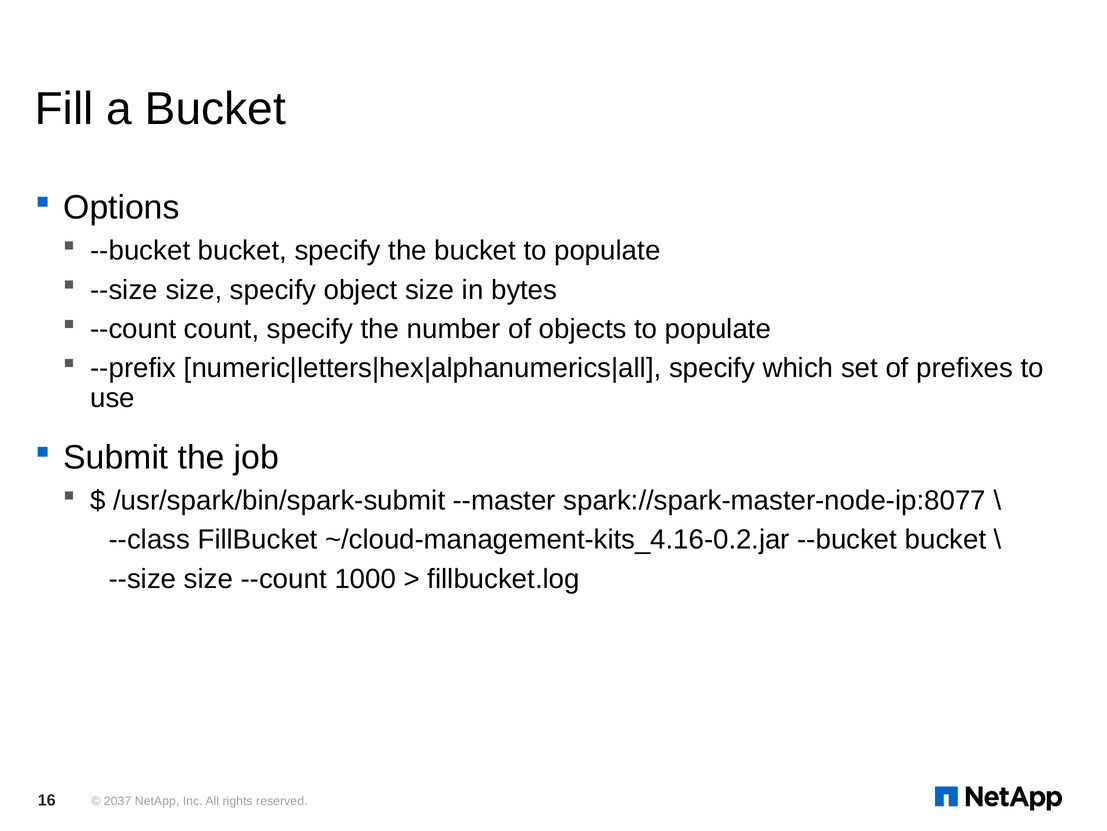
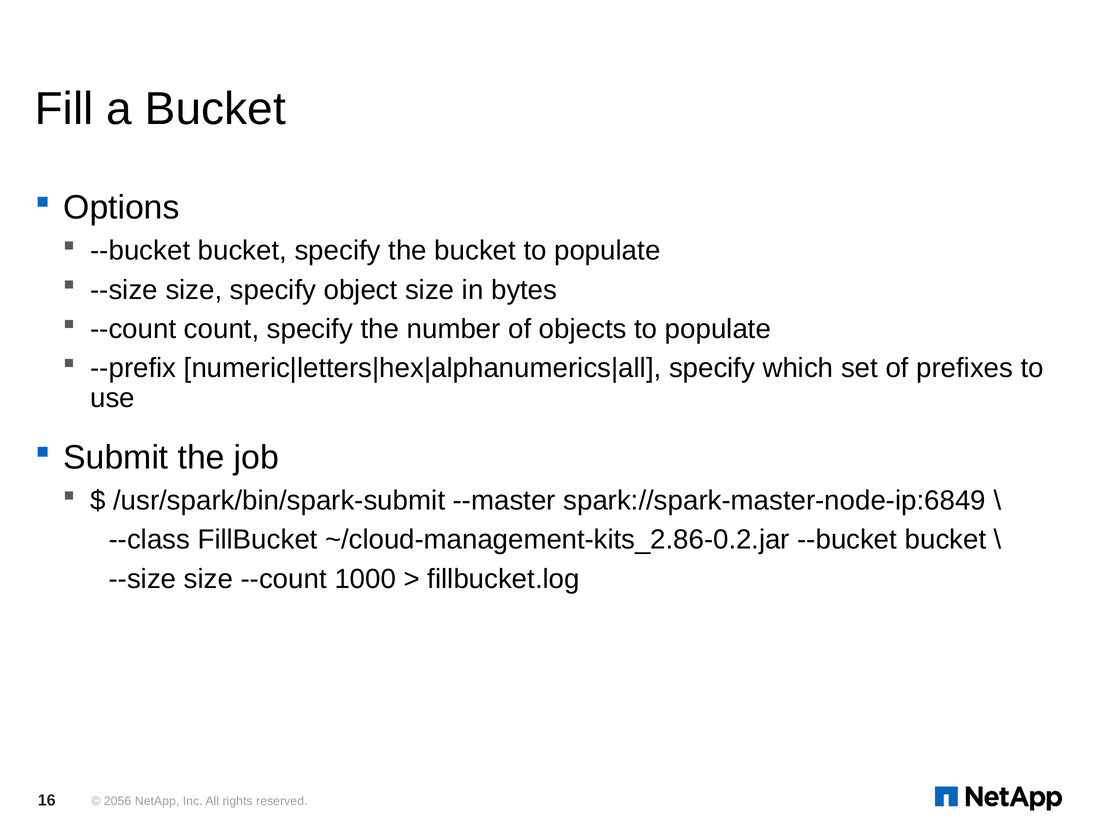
spark://spark-master-node-ip:8077: spark://spark-master-node-ip:8077 -> spark://spark-master-node-ip:6849 (775, 500)
~/cloud-management-kits_4.16-0.2.jar: ~/cloud-management-kits_4.16-0.2.jar -> ~/cloud-management-kits_2.86-0.2.jar (557, 539)
2037: 2037 -> 2056 (118, 801)
